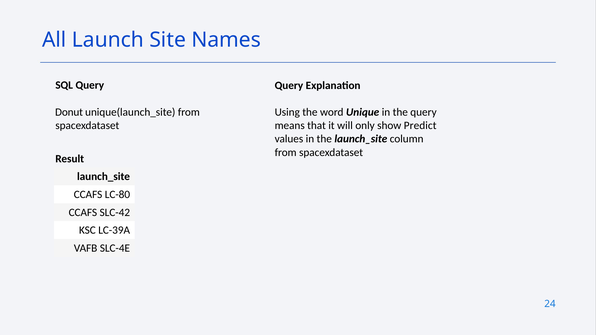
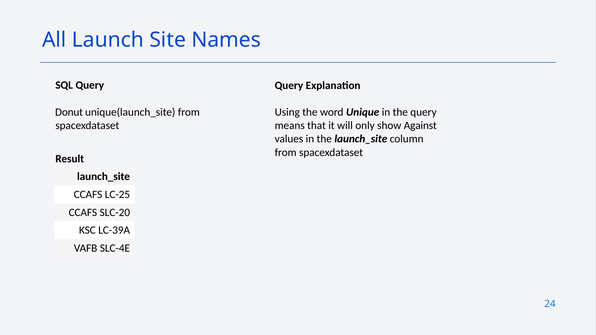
Predict: Predict -> Against (420, 126)
LC-80: LC-80 -> LC-25 (117, 195)
SLC-42: SLC-42 -> SLC-20 (115, 213)
